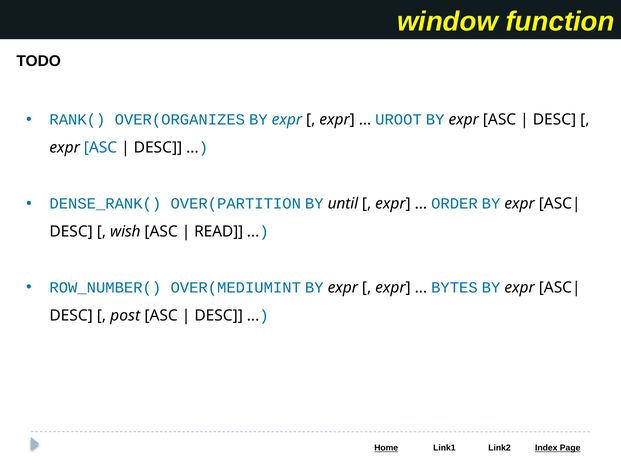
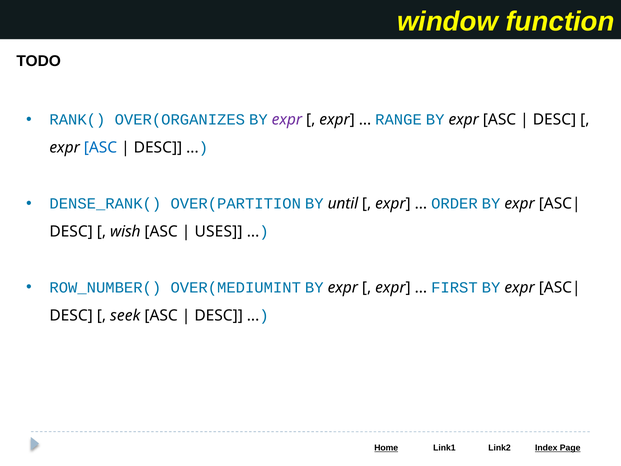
expr colour: blue -> purple (287, 120)
UROOT: UROOT -> RANGE (399, 120)
READ: READ -> USES (219, 232)
BYTES: BYTES -> FIRST (454, 287)
post: post -> seek (125, 315)
